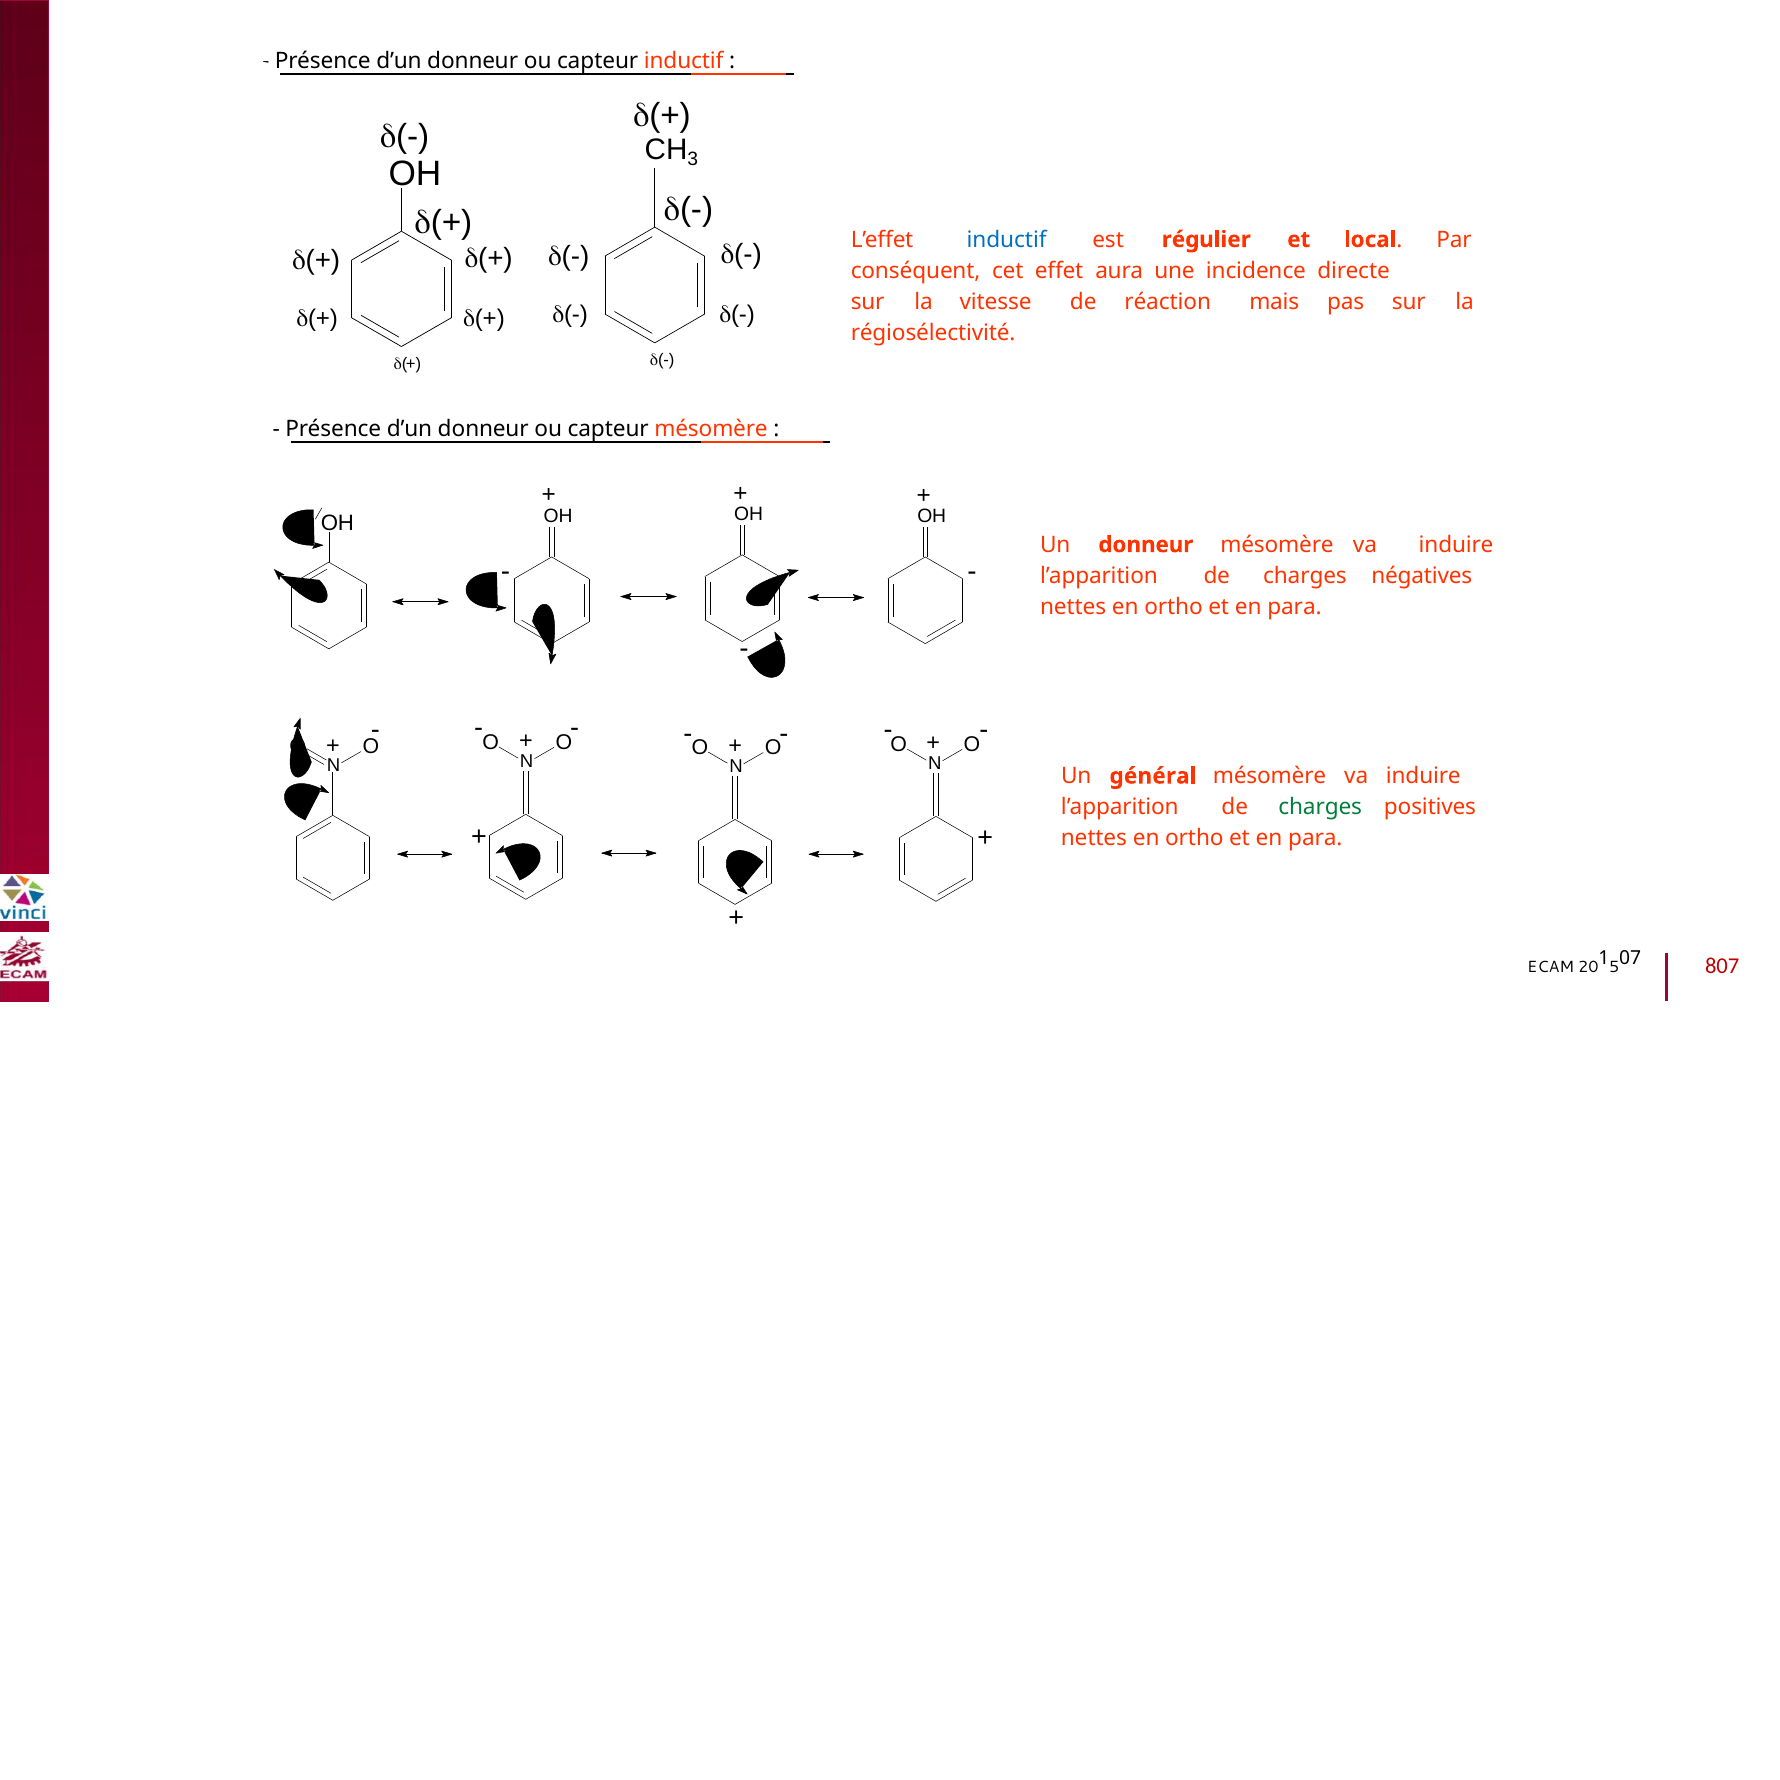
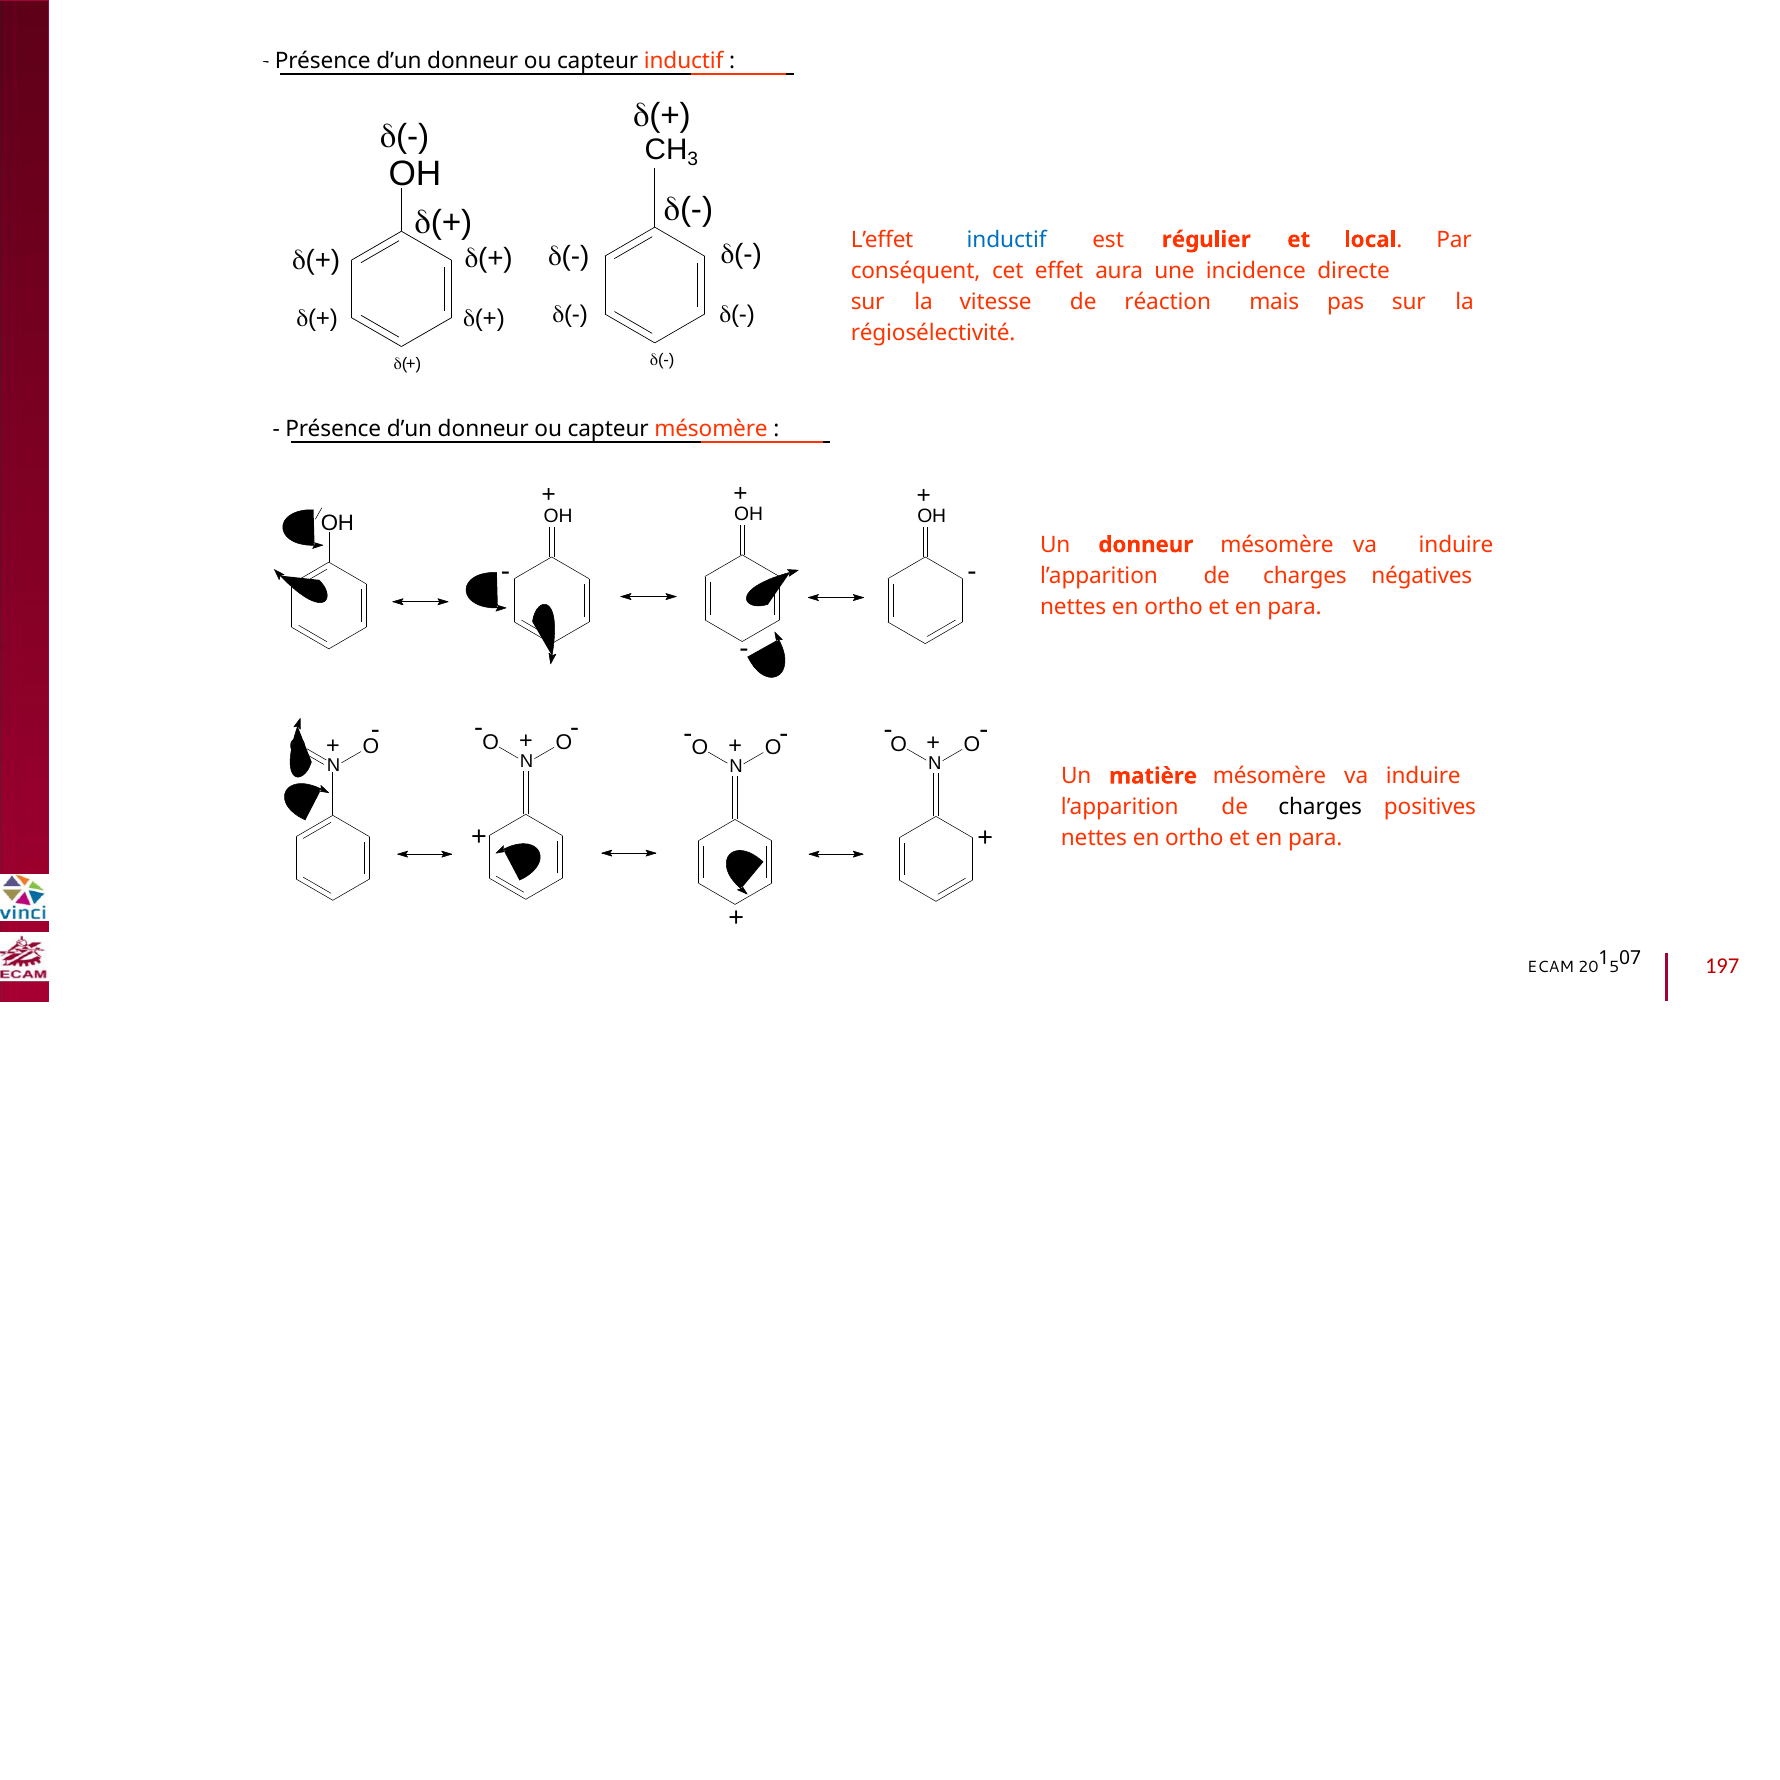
général: général -> matière (1153, 776)
charges colour: green -> black (1320, 807)
807: 807 -> 197 (1722, 966)
